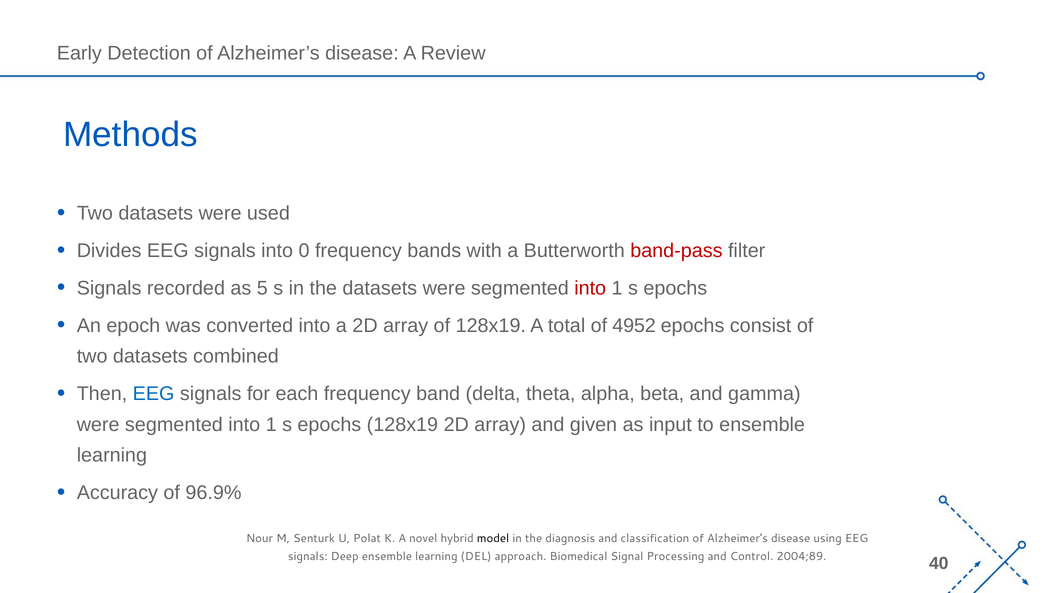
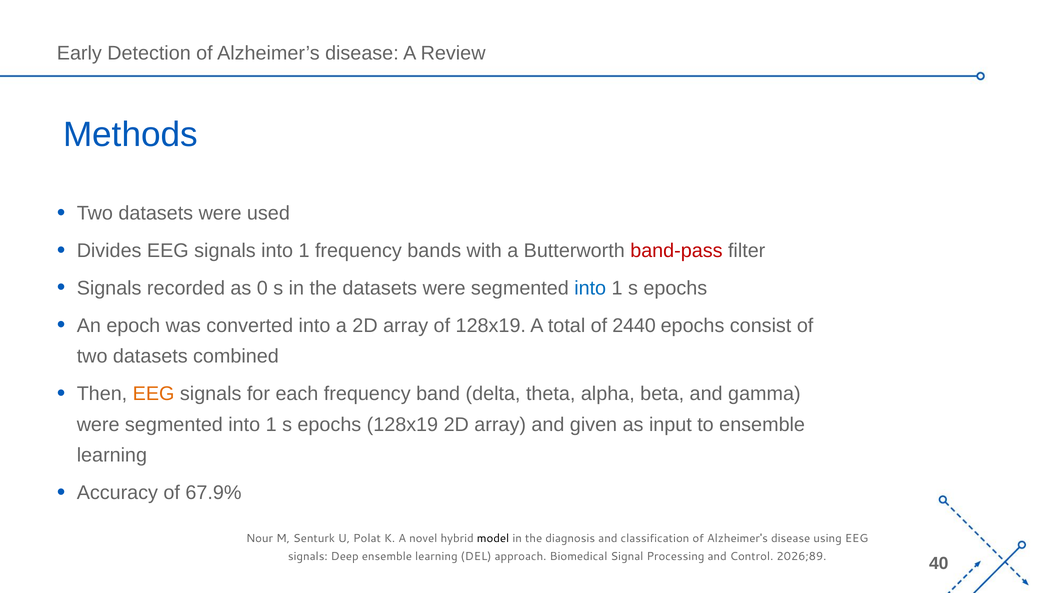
signals into 0: 0 -> 1 (304, 251)
5: 5 -> 0 (262, 288)
into colour: red -> blue (590, 288)
4952: 4952 -> 2440 (634, 326)
EEG colour: blue -> orange (154, 394)
96.9%: 96.9% -> 67.9% (213, 493)
2004;89: 2004;89 -> 2026;89 (801, 557)
